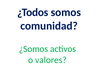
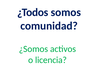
valores: valores -> licencia (51, 60)
